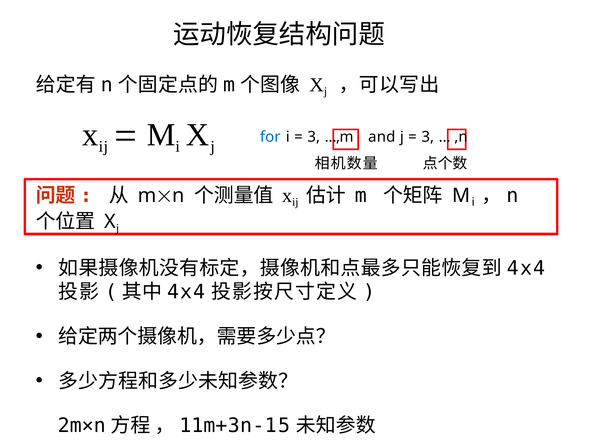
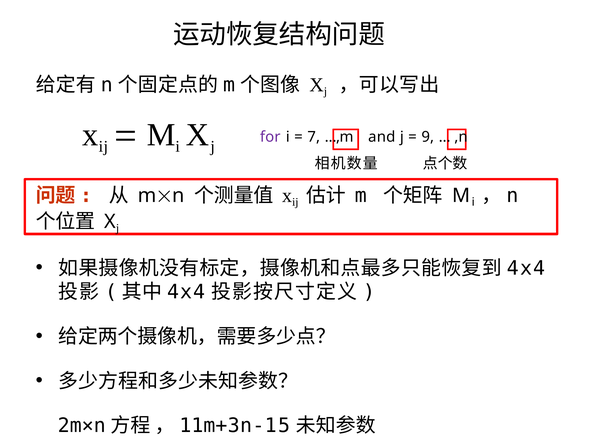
for colour: blue -> purple (270, 137)
3: 3 -> 7 (314, 137)
3: 3 -> 9 (428, 137)
